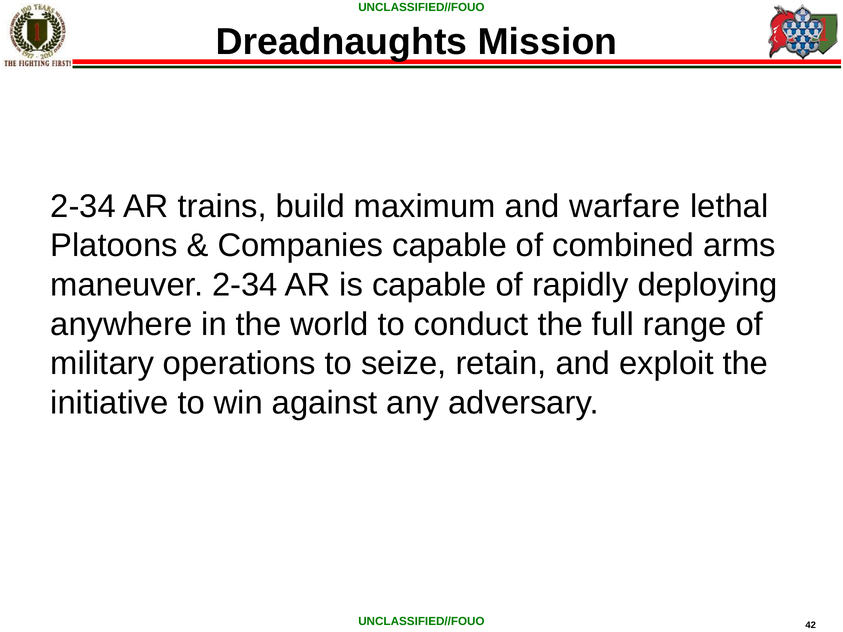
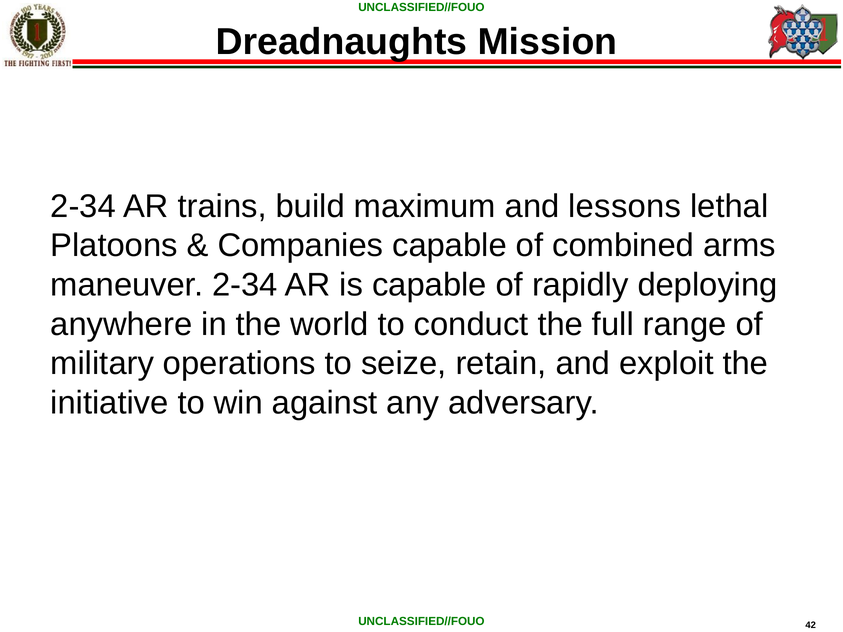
warfare: warfare -> lessons (625, 206)
